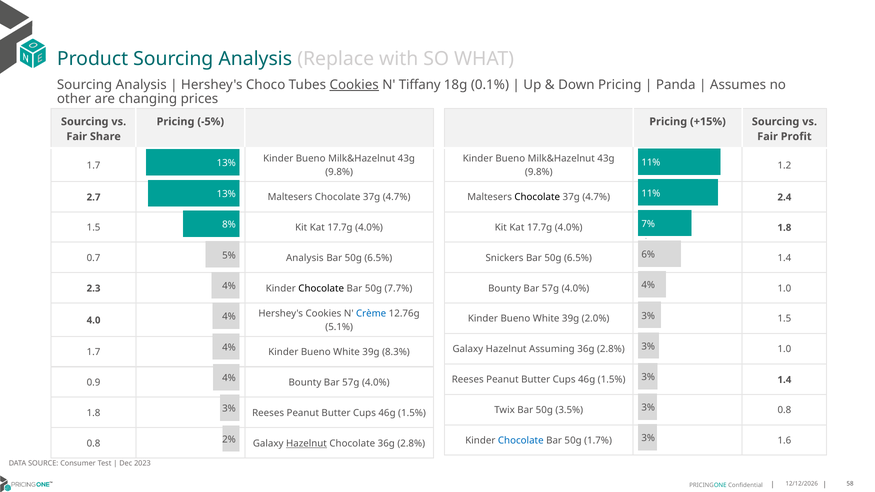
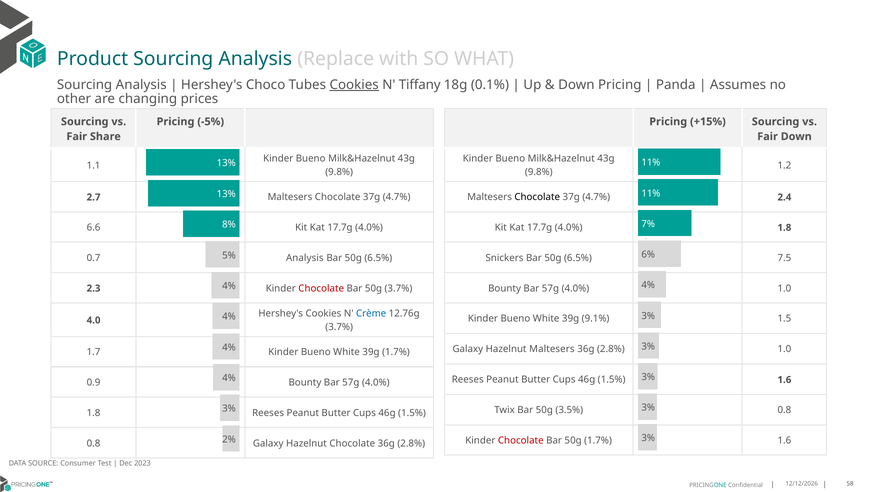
Fair Profit: Profit -> Down (796, 137)
1.7: 1.7 -> 1.1 (94, 165)
1.5: 1.5 -> 6.6 (94, 228)
6.5% 1.4: 1.4 -> 7.5 (784, 258)
Chocolate colour: black -> red (321, 288)
50g 7.7%: 7.7% -> 3.7% (398, 288)
2.0%: 2.0% -> 9.1% (596, 319)
5.1%: 5.1% -> 3.7% (339, 327)
Hazelnut Assuming: Assuming -> Maltesers (552, 349)
39g 8.3%: 8.3% -> 1.7% (396, 352)
1.5% 1.4: 1.4 -> 1.6 (784, 380)
Chocolate colour: blue -> red (521, 441)
Hazelnut underline: present -> none (306, 444)
